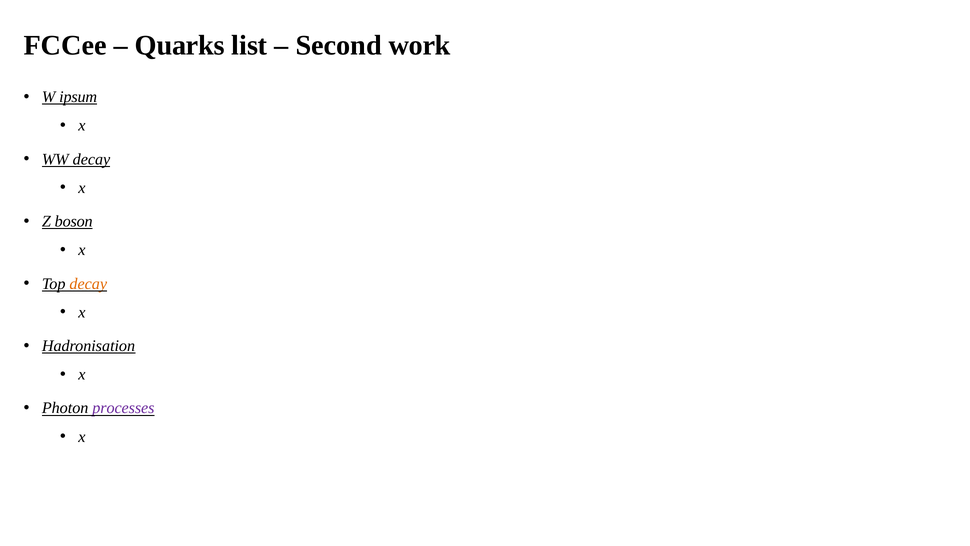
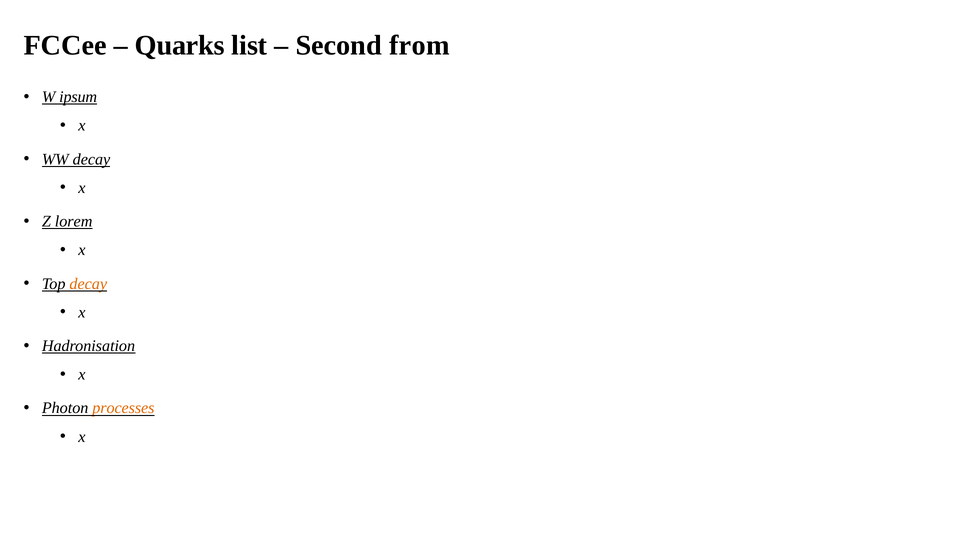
work: work -> from (419, 45)
boson: boson -> lorem (74, 221)
processes colour: purple -> orange (123, 408)
